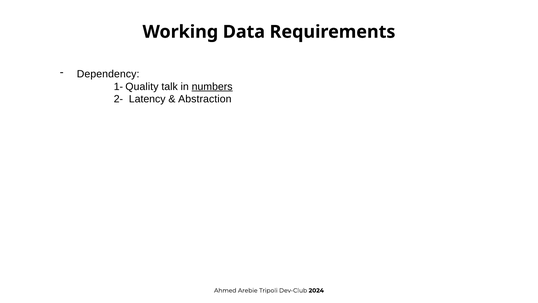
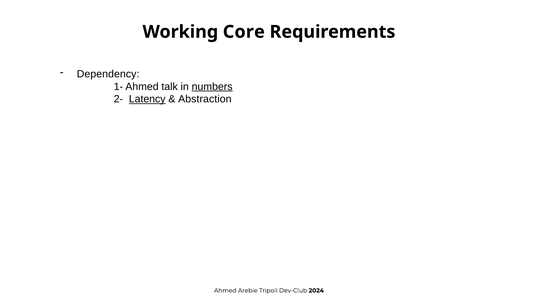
Data: Data -> Core (244, 32)
1- Quality: Quality -> Ahmed (142, 86)
Latency underline: none -> present (147, 99)
